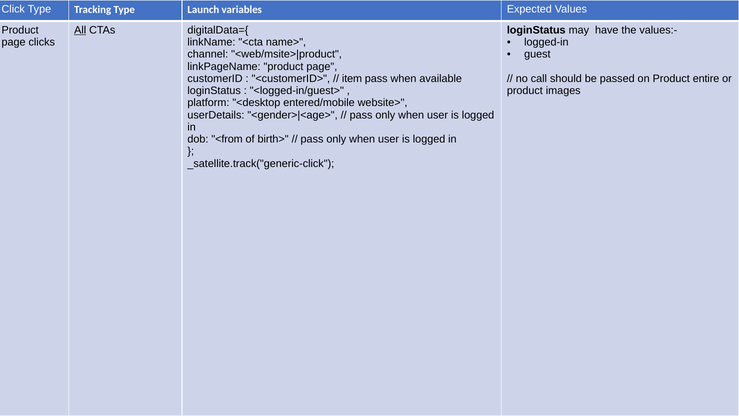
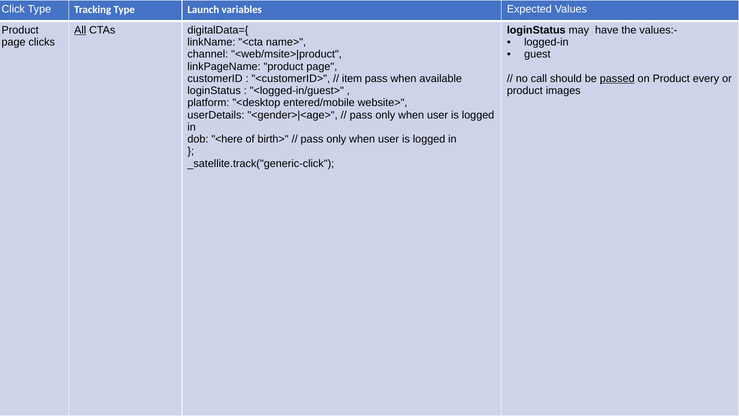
passed underline: none -> present (617, 79)
entire: entire -> every (706, 79)
<from: <from -> <here (227, 139)
